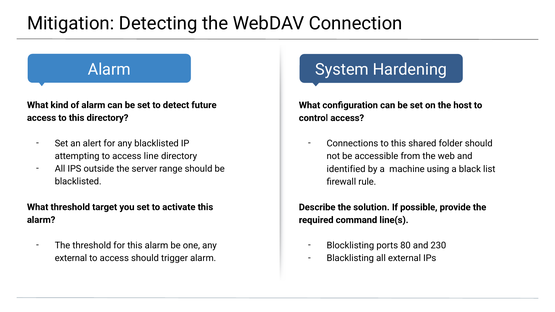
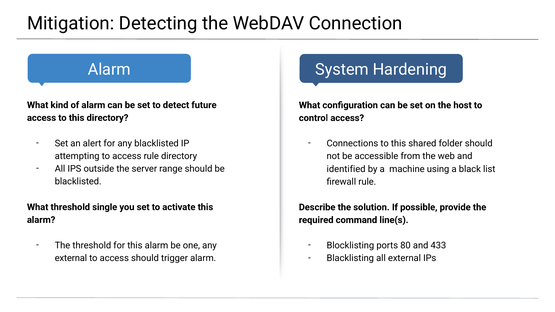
access line: line -> rule (151, 156)
target: target -> single (105, 207)
230: 230 -> 433 (438, 246)
